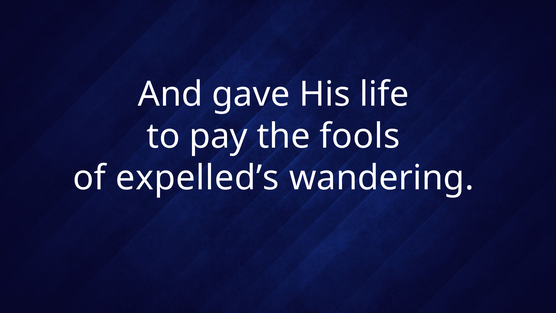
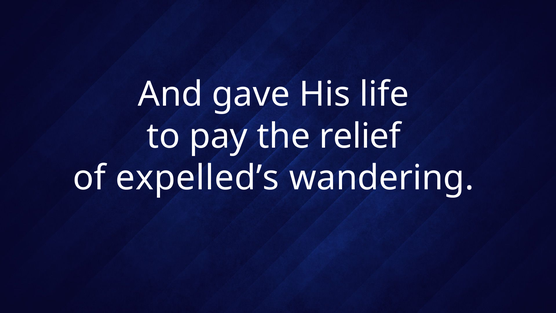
fools: fools -> relief (360, 136)
